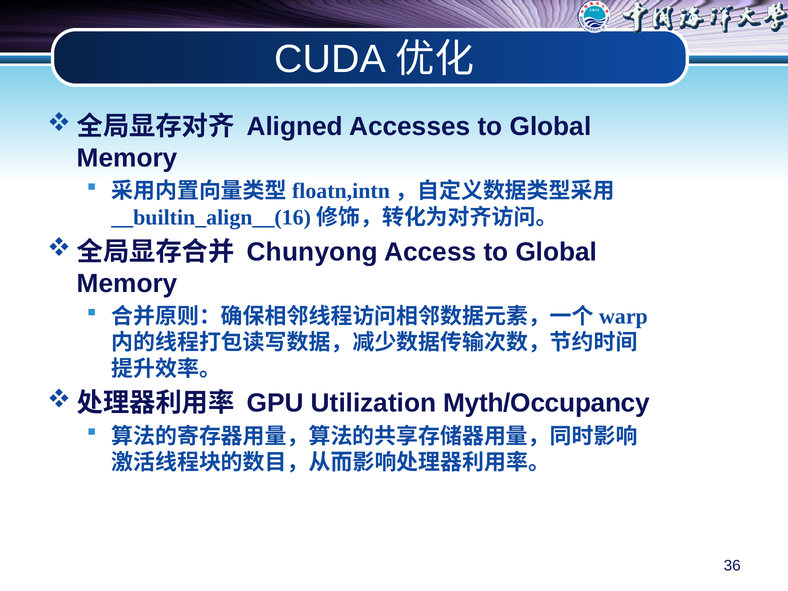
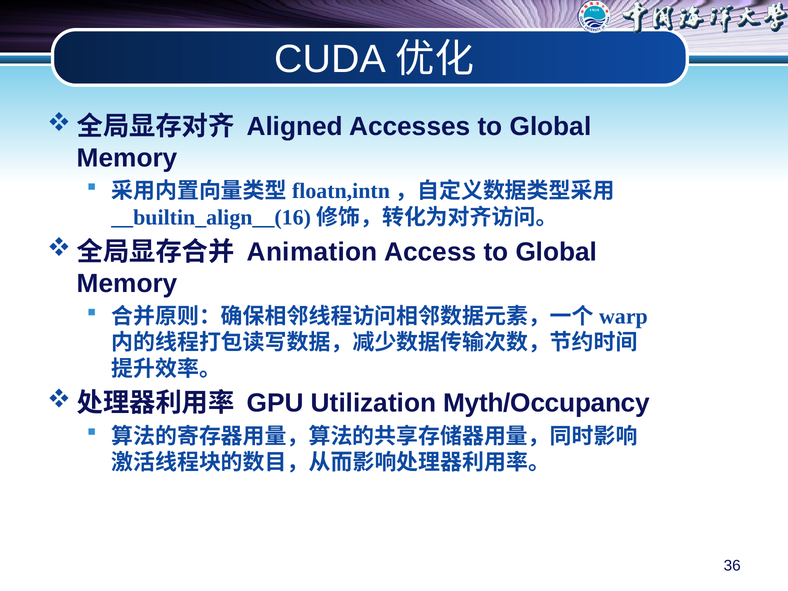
Chunyong: Chunyong -> Animation (312, 252)
